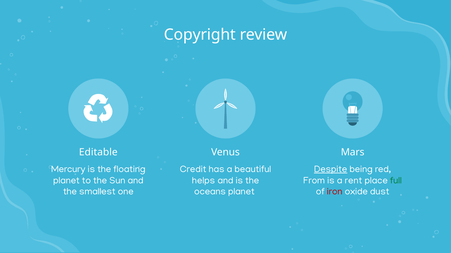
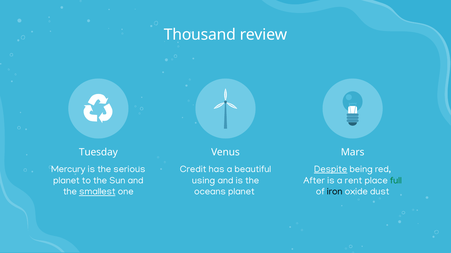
Copyright: Copyright -> Thousand (200, 35)
Editable: Editable -> Tuesday (98, 153)
floating: floating -> serious (129, 170)
helps: helps -> using (203, 181)
From: From -> After (314, 181)
smallest underline: none -> present (97, 192)
iron colour: red -> black (335, 192)
